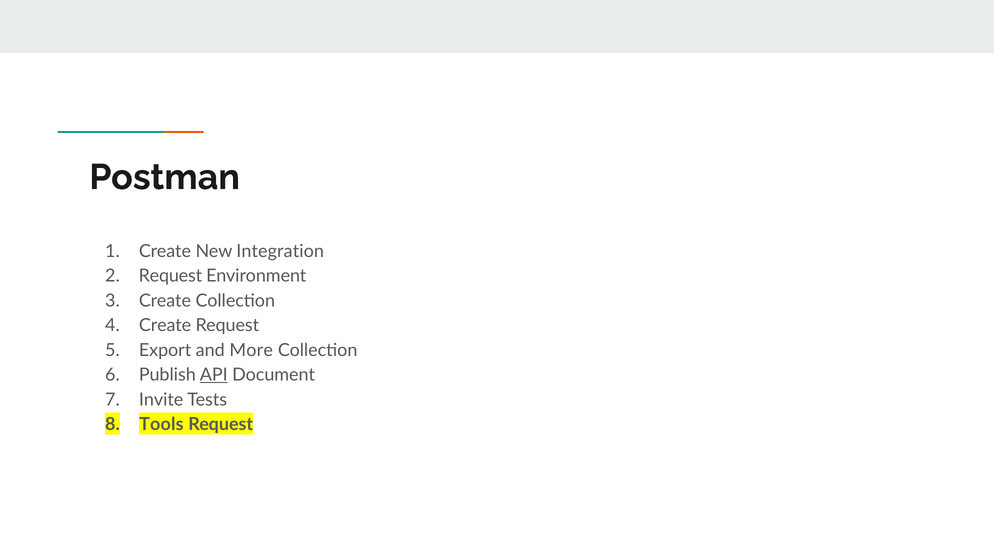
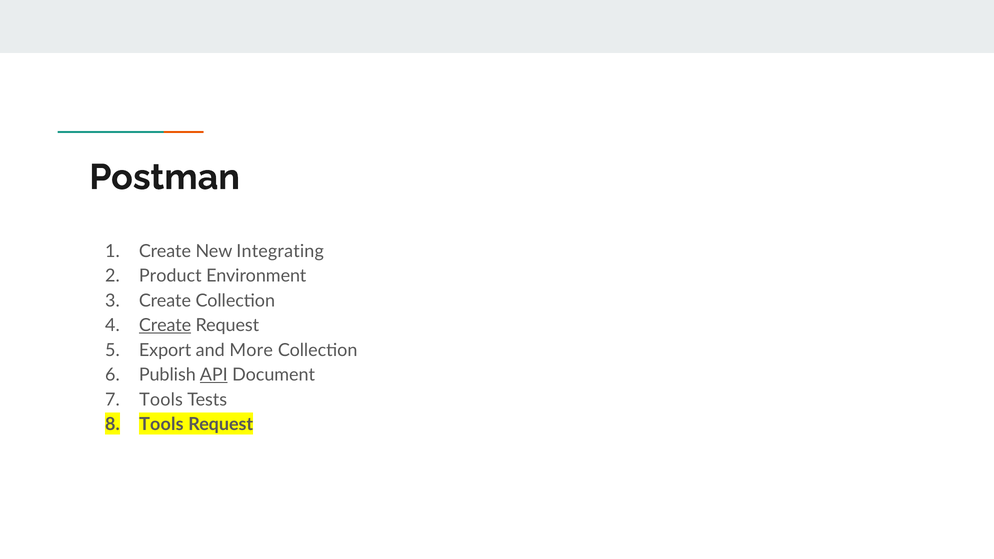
Integration: Integration -> Integrating (280, 251)
Request: Request -> Product (170, 276)
Create underline: none -> present (165, 325)
Invite: Invite -> Tools (161, 400)
